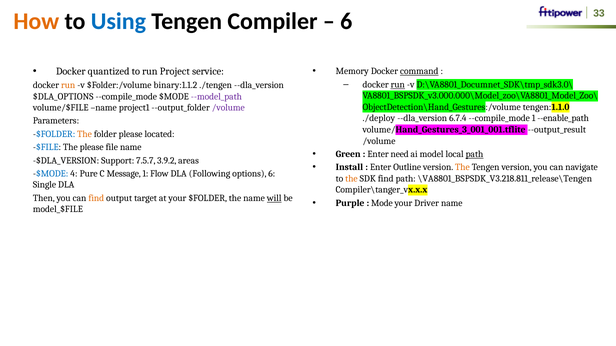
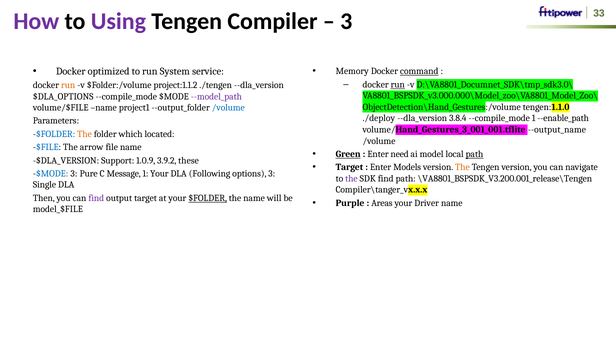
How colour: orange -> purple (36, 21)
Using colour: blue -> purple (118, 21)
6: 6 -> 3 (346, 21)
quantized: quantized -> optimized (109, 72)
Project: Project -> System (175, 72)
binary:1.1.2: binary:1.1.2 -> project:1.1.2 (175, 85)
/volume colour: purple -> blue (228, 108)
6.7.4: 6.7.4 -> 3.8.4 (458, 119)
--output_result: --output_result -> --output_name (557, 130)
folder please: please -> which (131, 134)
The please: please -> arrow (92, 147)
Green underline: none -> present (348, 154)
7.5.7: 7.5.7 -> 1.0.9 (146, 161)
areas: areas -> these (189, 161)
Install: Install -> Target (349, 168)
Outline: Outline -> Models (407, 168)
-$MODE 4: 4 -> 3 (74, 174)
1 Flow: Flow -> Your (159, 174)
options 6: 6 -> 3 (272, 174)
the colour: orange -> purple (351, 179)
\VA8801_BSPSDK_V3.218.811_release\Tengen: \VA8801_BSPSDK_V3.218.811_release\Tengen -> \VA8801_BSPSDK_V3.200.001_release\Tengen (505, 179)
find colour: orange -> purple (96, 198)
$FOLDER underline: none -> present (208, 198)
will underline: present -> none (274, 198)
Mode: Mode -> Areas (382, 203)
